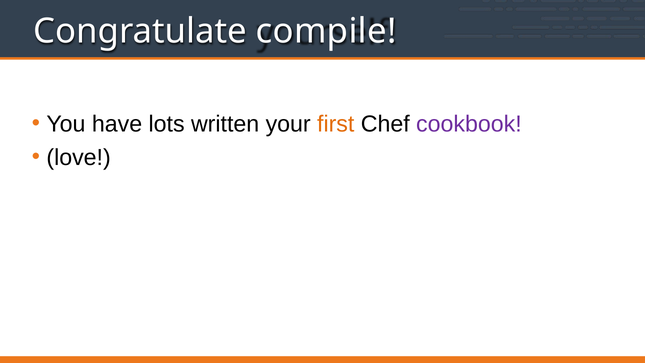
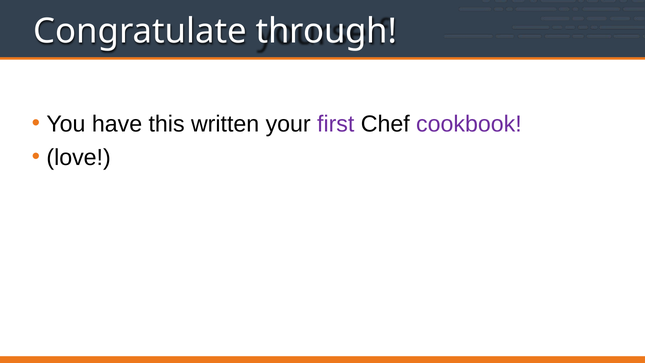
compile: compile -> through (326, 31)
lots: lots -> this (167, 124)
first colour: orange -> purple (336, 124)
